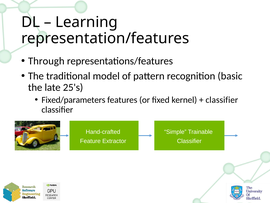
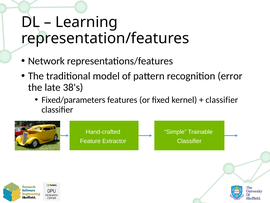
Through: Through -> Network (46, 61)
basic: basic -> error (230, 76)
25's: 25's -> 38's (73, 87)
